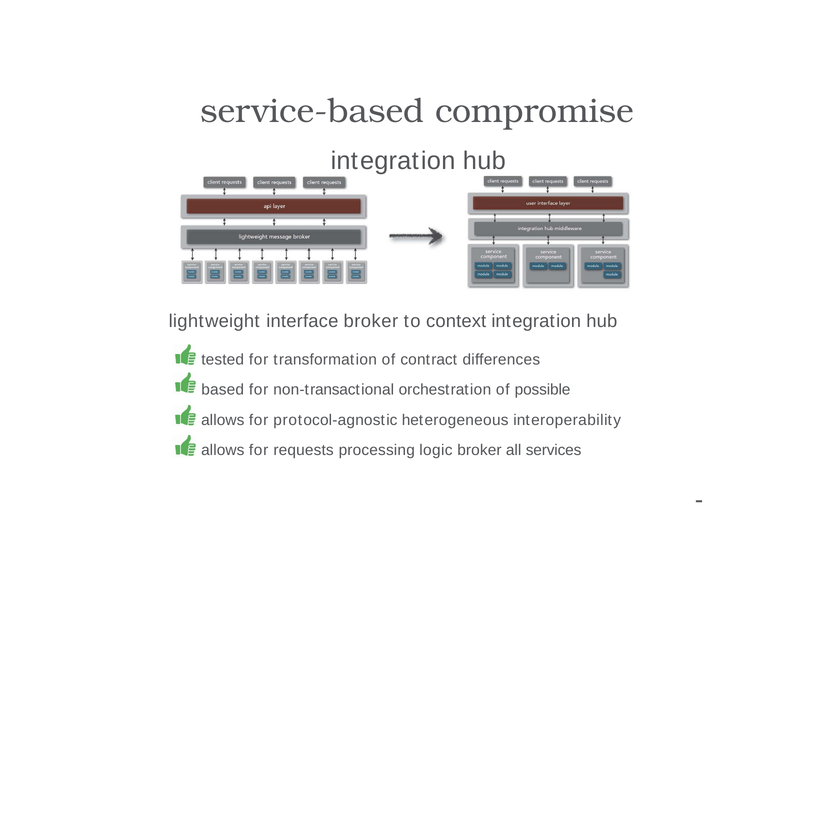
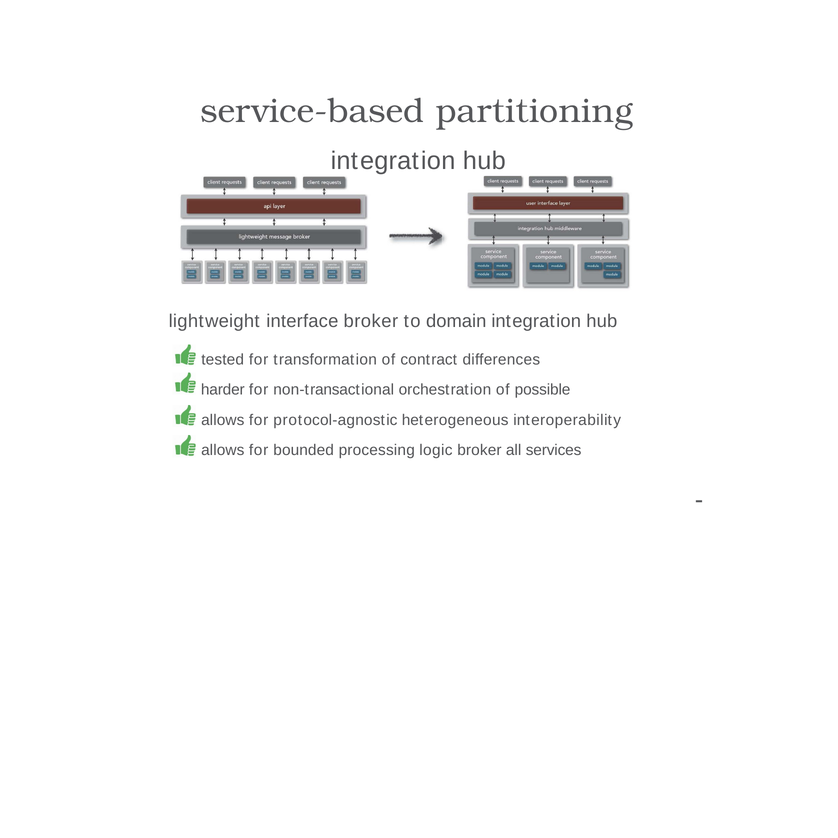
compromise: compromise -> partitioning (534, 111)
context: context -> domain (456, 321)
based: based -> harder (223, 390)
requests: requests -> bounded (304, 450)
